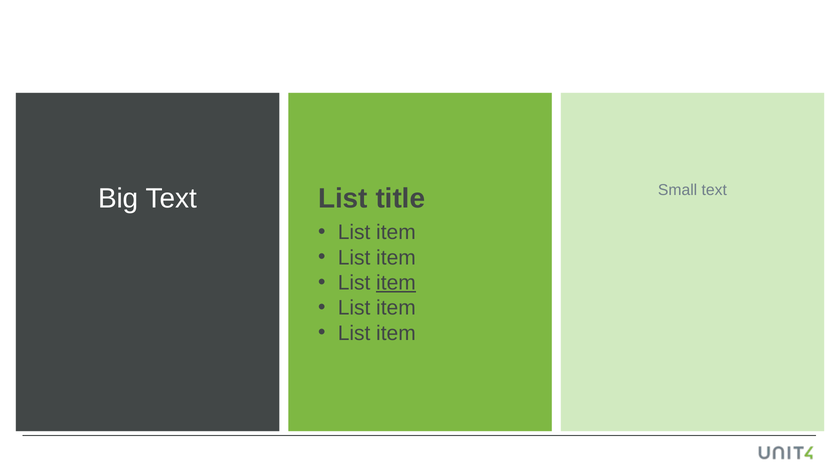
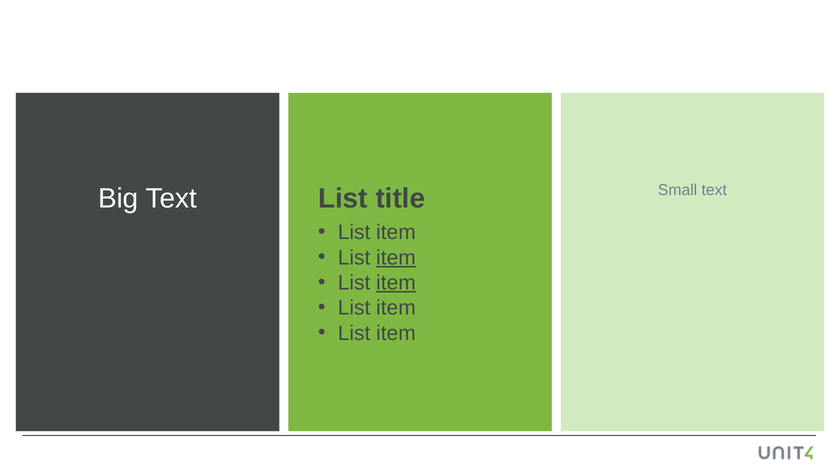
item underline: none -> present (396, 258)
